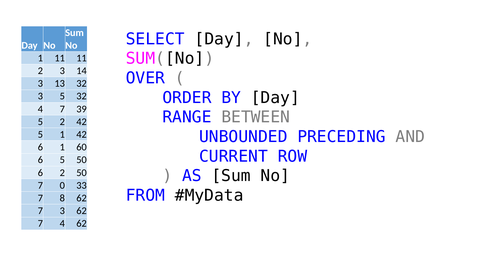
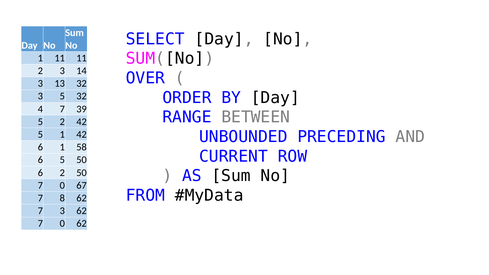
60: 60 -> 58 (82, 147)
33: 33 -> 67 (82, 185)
4: 4 -> 0 (62, 224)
